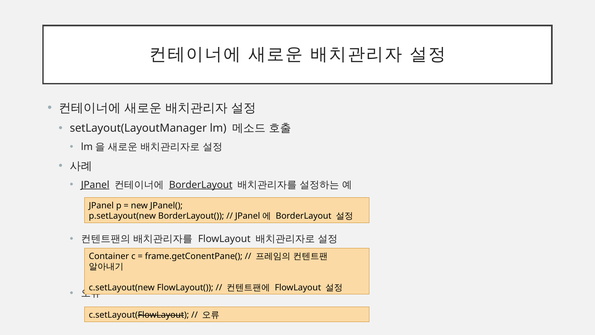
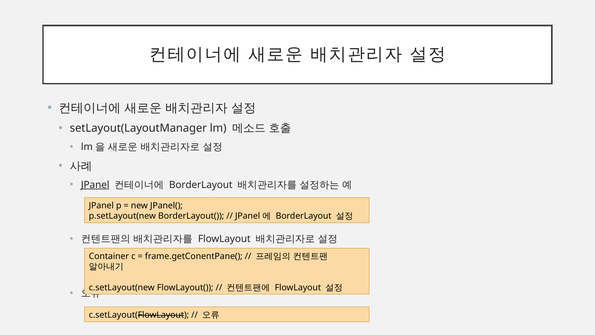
BorderLayout underline: present -> none (201, 185)
